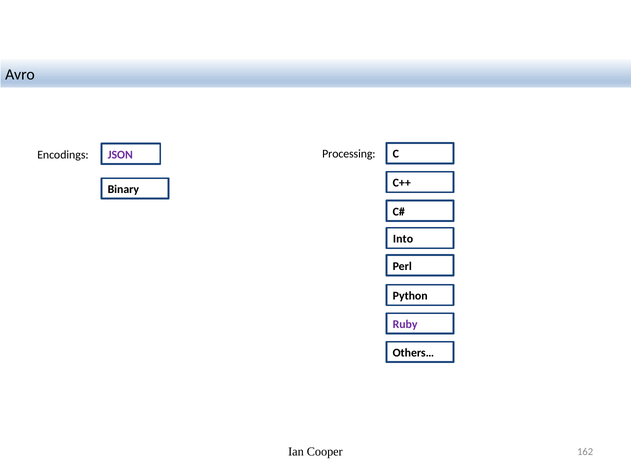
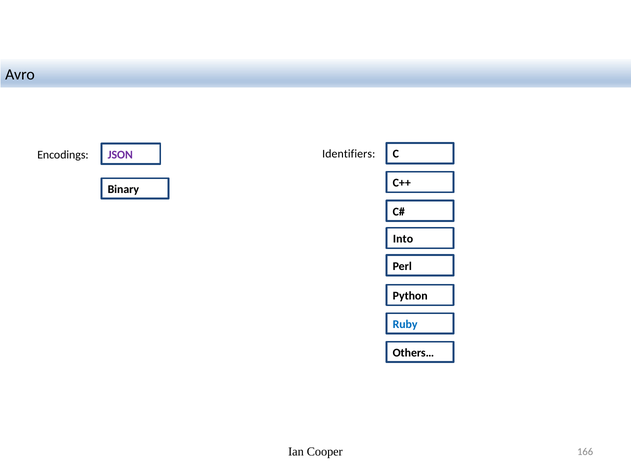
Processing: Processing -> Identifiers (349, 154)
Ruby colour: purple -> blue (405, 324)
162: 162 -> 166 (585, 452)
